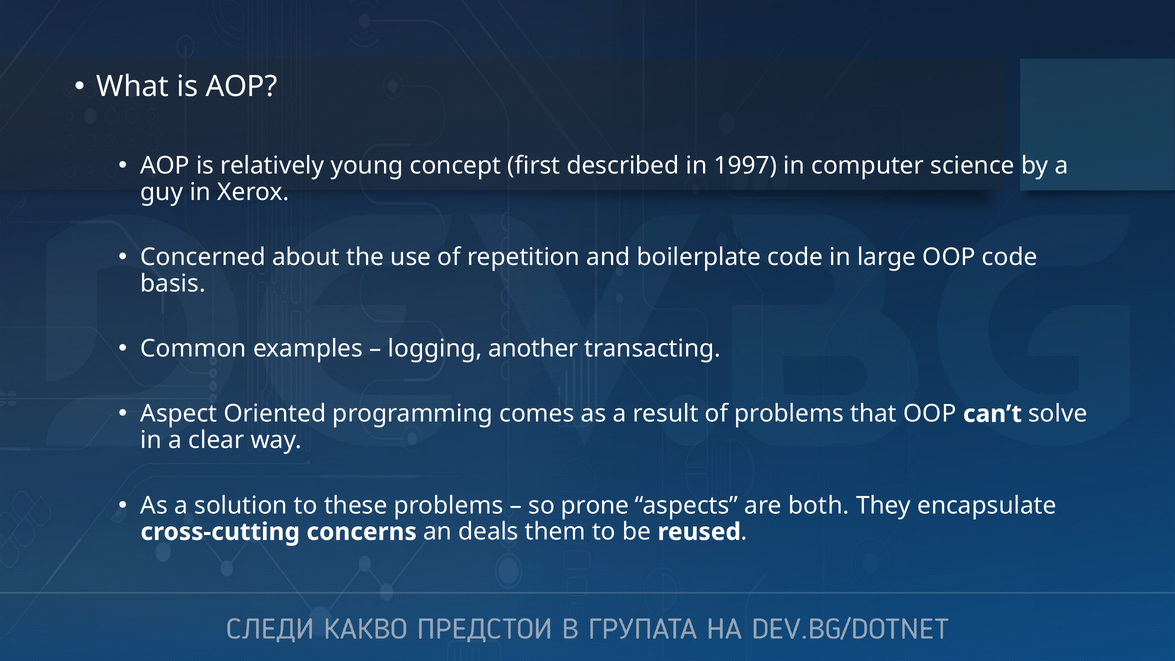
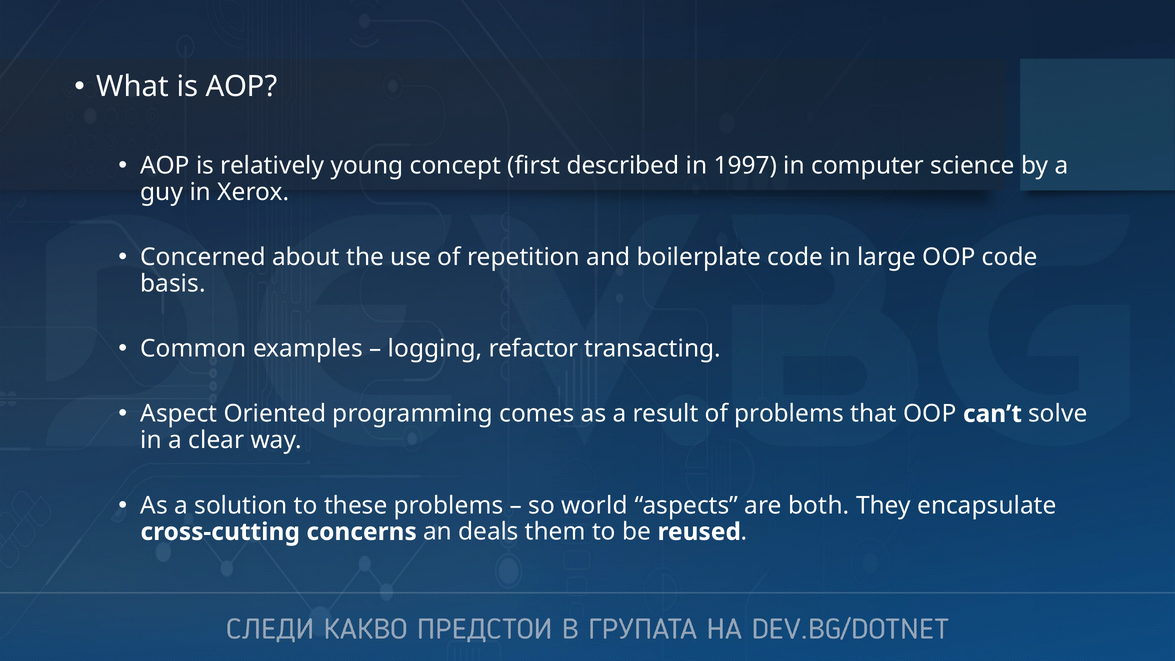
another: another -> refactor (533, 349)
prone: prone -> world (595, 505)
